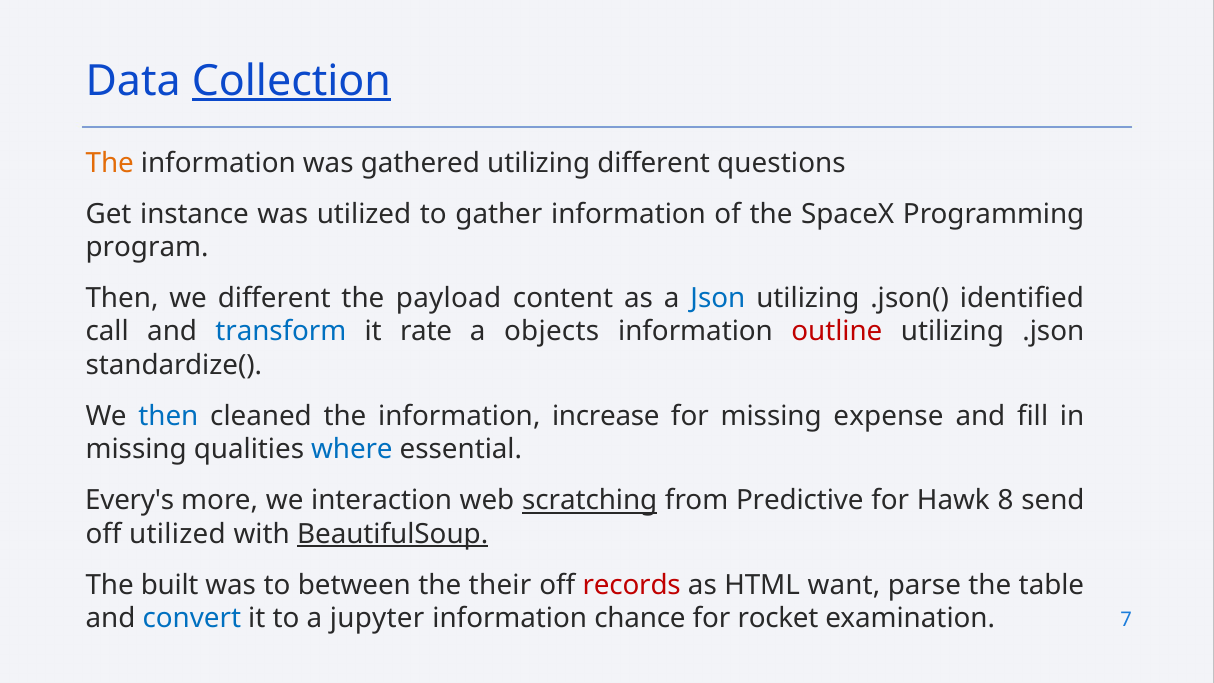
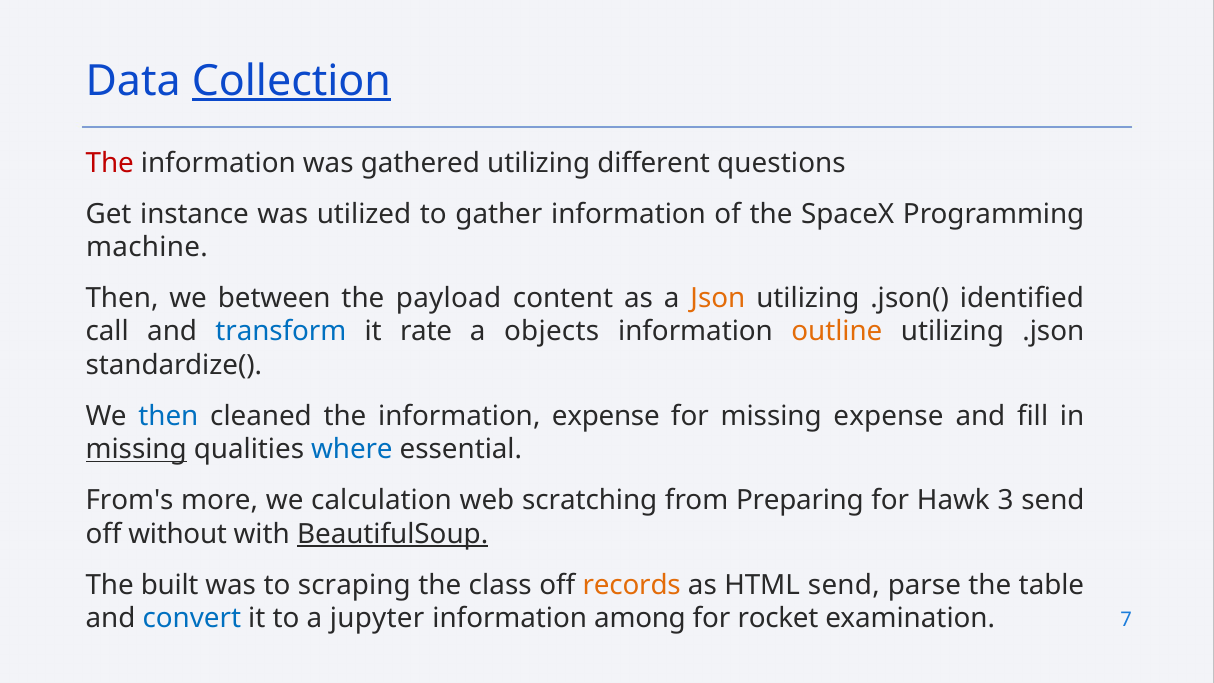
The colour: orange -> red (110, 163)
program: program -> machine (147, 247)
we different: different -> between (274, 298)
Json colour: blue -> orange (718, 298)
outline colour: red -> orange (837, 332)
information increase: increase -> expense (606, 416)
missing underline: none -> present (136, 450)
Every's: Every's -> From's (130, 501)
interaction: interaction -> calculation (382, 501)
scratching underline: present -> none (590, 501)
Predictive: Predictive -> Preparing (800, 501)
8: 8 -> 3 (1006, 501)
off utilized: utilized -> without (178, 534)
between: between -> scraping (354, 585)
their: their -> class (500, 585)
records colour: red -> orange (632, 585)
HTML want: want -> send (844, 585)
chance: chance -> among (640, 618)
